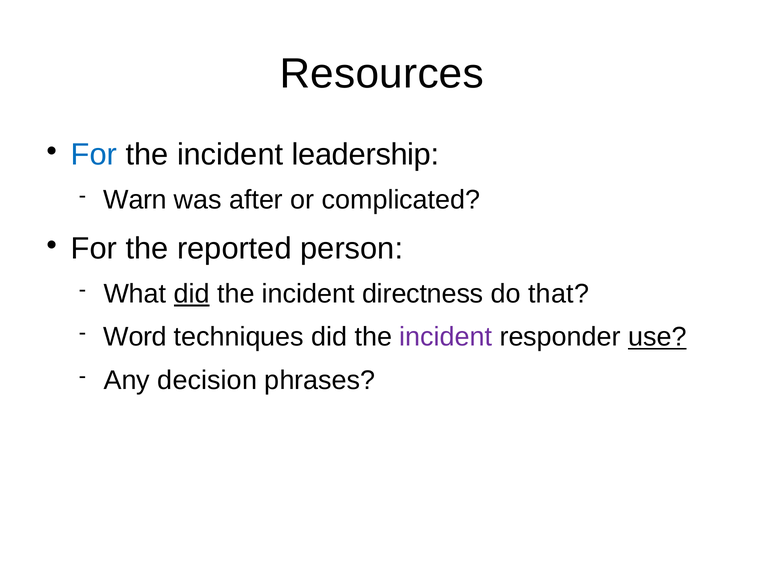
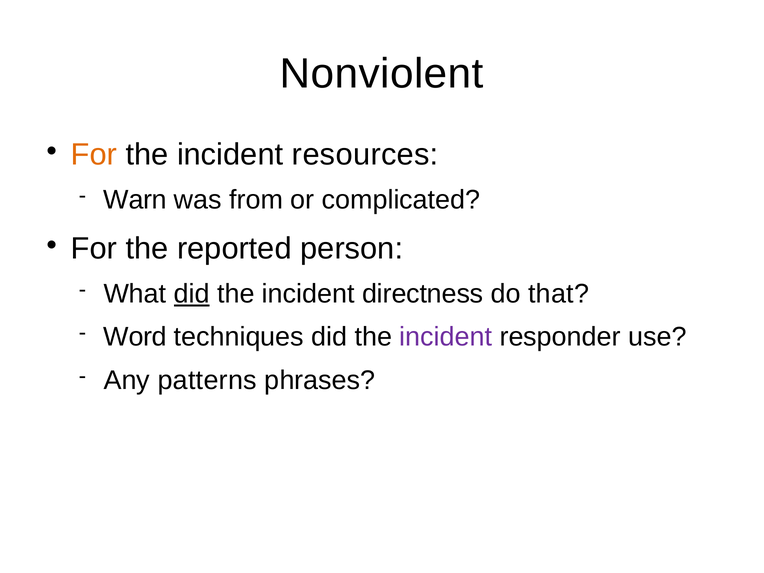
Resources: Resources -> Nonviolent (382, 74)
For colour: blue -> orange (94, 155)
leadership: leadership -> resources (365, 155)
after: after -> from (256, 200)
use underline: present -> none (657, 337)
decision: decision -> patterns (207, 380)
